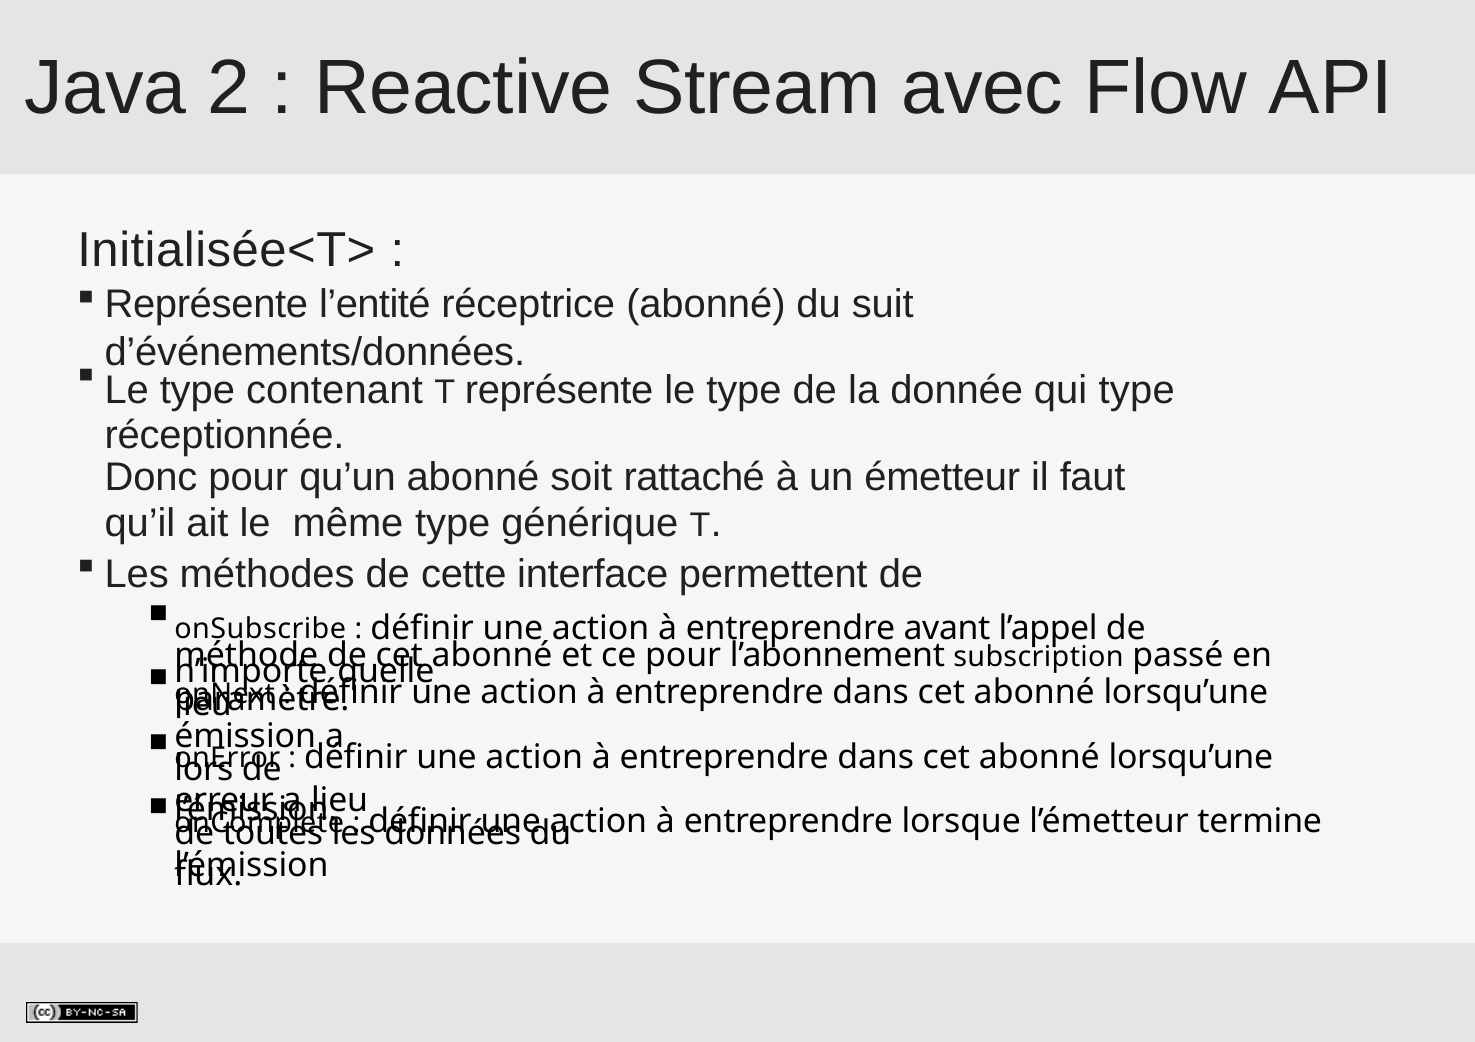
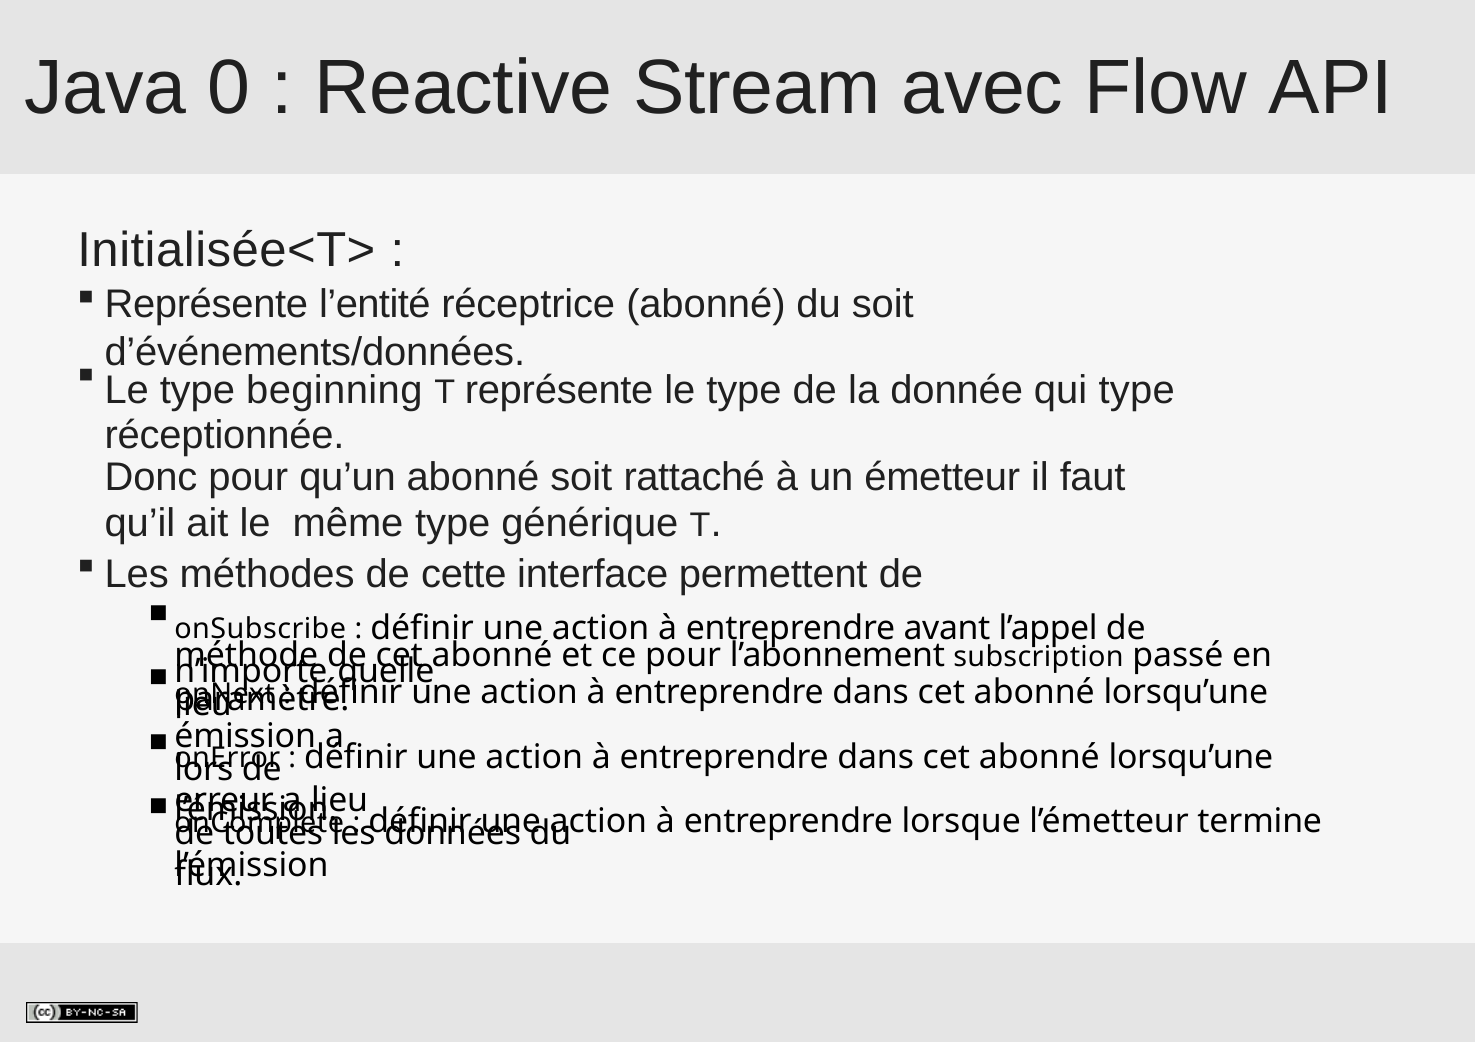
2: 2 -> 0 (228, 88)
du suit: suit -> soit (883, 305)
contenant: contenant -> beginning (334, 391)
